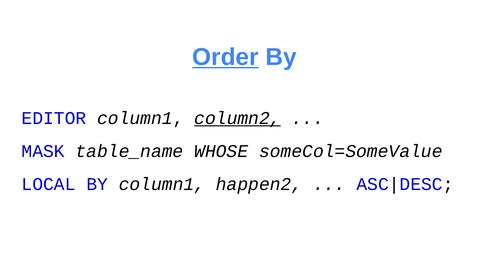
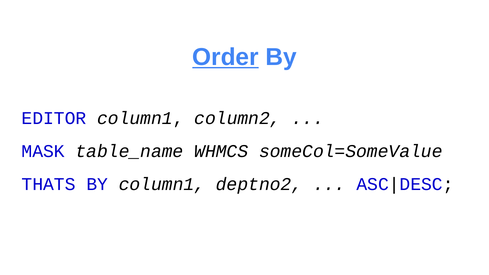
column2 underline: present -> none (237, 118)
WHOSE: WHOSE -> WHMCS (221, 151)
LOCAL: LOCAL -> THATS (49, 184)
happen2: happen2 -> deptno2 (259, 184)
